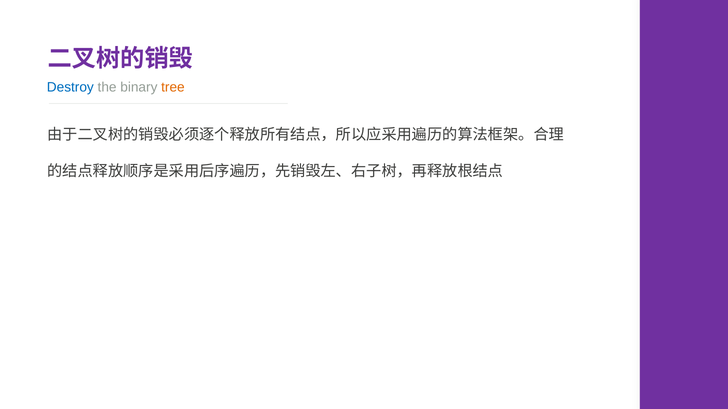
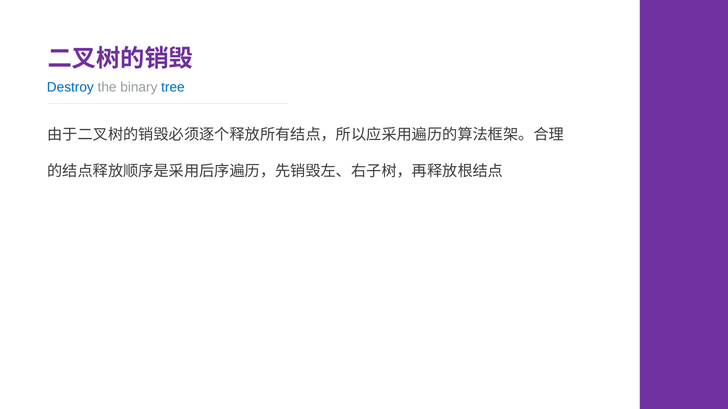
tree colour: orange -> blue (173, 87)
